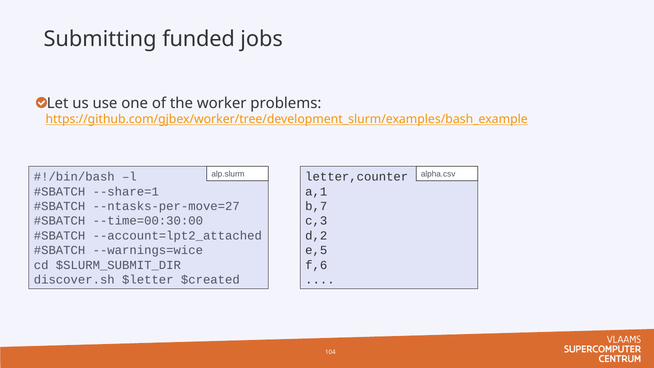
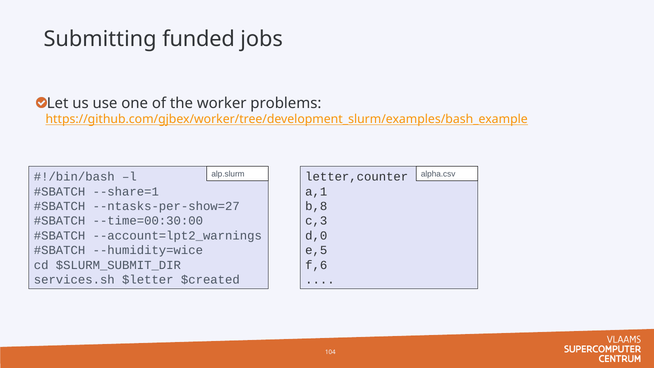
--ntasks-per-move=27: --ntasks-per-move=27 -> --ntasks-per-show=27 (166, 206)
b,7: b,7 -> b,8 (316, 206)
--account=lpt2_attached: --account=lpt2_attached -> --account=lpt2_warnings (177, 236)
d,2: d,2 -> d,0 (316, 236)
--warnings=wice: --warnings=wice -> --humidity=wice (148, 250)
discover.sh: discover.sh -> services.sh (74, 280)
